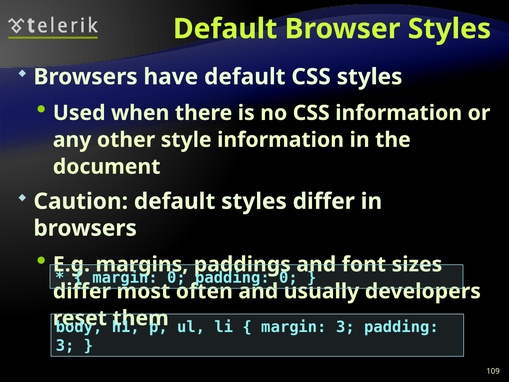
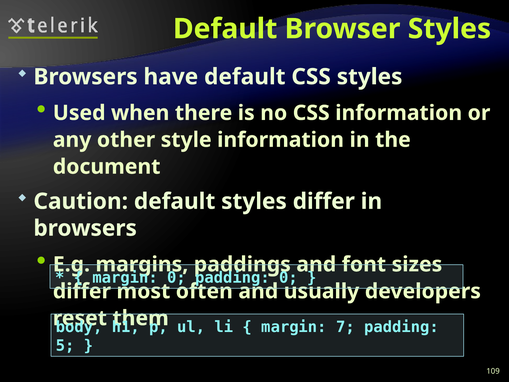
margin 3: 3 -> 7 (345, 327)
3: 3 -> 5 (65, 345)
